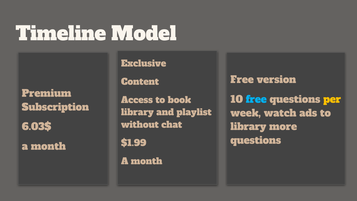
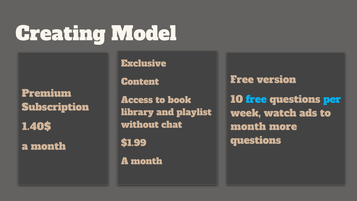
Timeline: Timeline -> Creating (61, 34)
per colour: yellow -> light blue (332, 99)
6.03$: 6.03$ -> 1.40$ (36, 127)
library: library -> month (248, 127)
